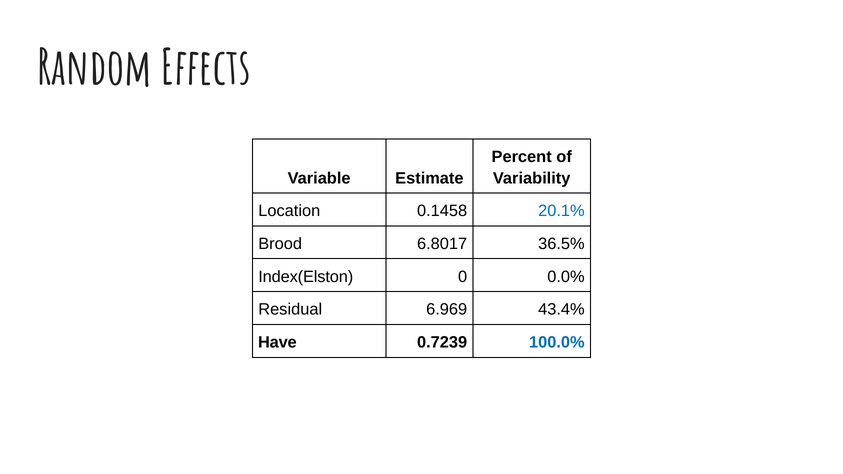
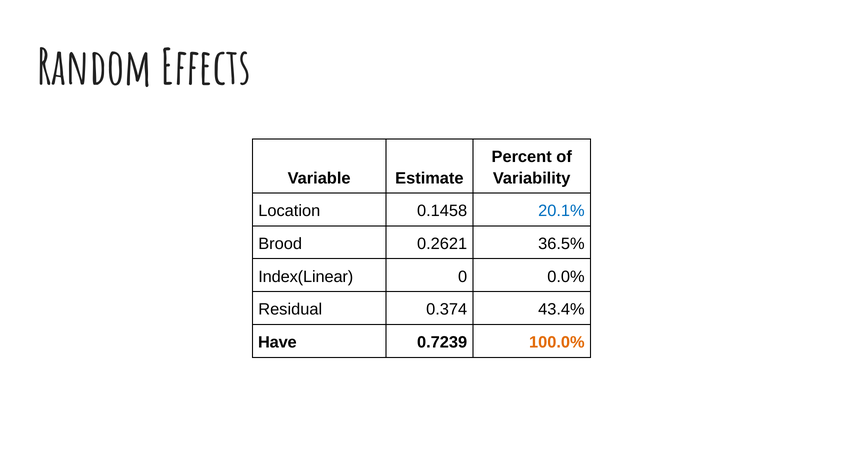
6.8017: 6.8017 -> 0.2621 (442, 244)
Index(Elston: Index(Elston -> Index(Linear (306, 277)
6.969: 6.969 -> 0.374 (447, 310)
100.0% colour: blue -> orange (557, 343)
